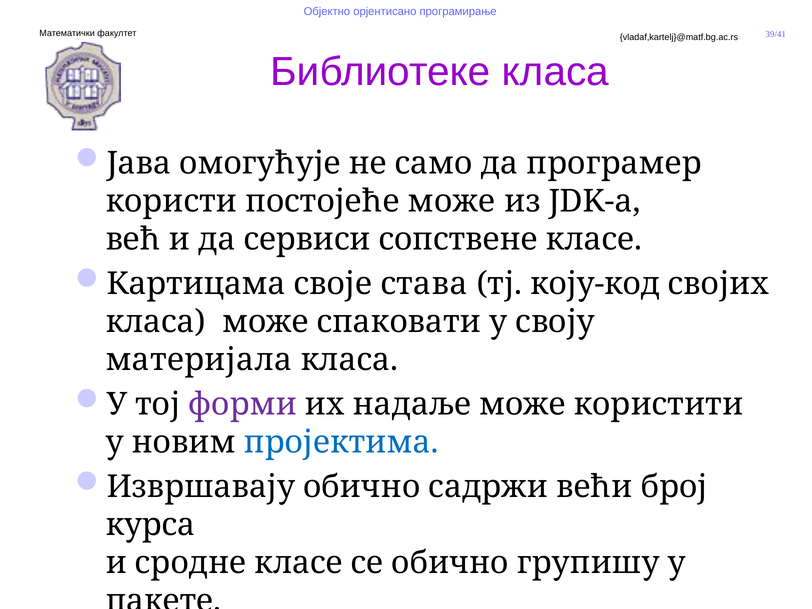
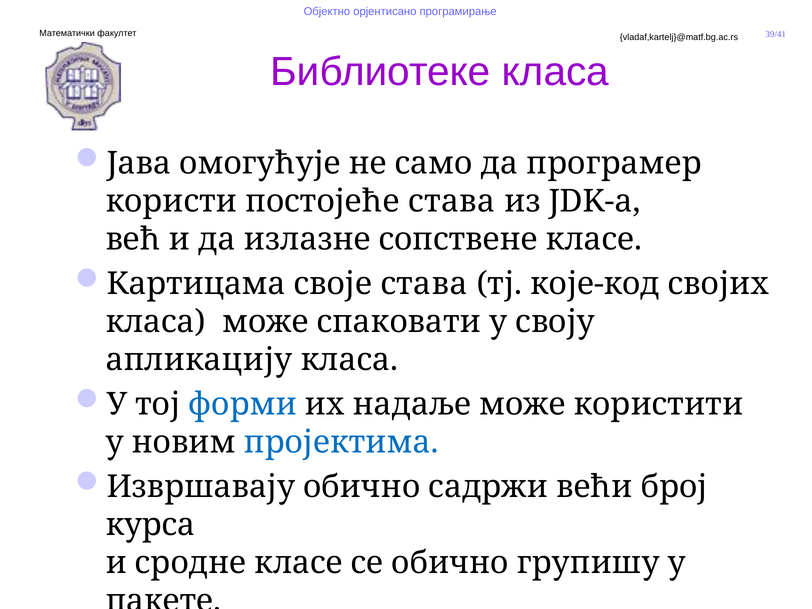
постојеће може: може -> става (452, 201)
сервиси: сервиси -> излазне (307, 239)
коју-код: коју-код -> које-код (595, 284)
материјала: материјала -> апликацију (199, 360)
форми colour: purple -> blue (243, 404)
